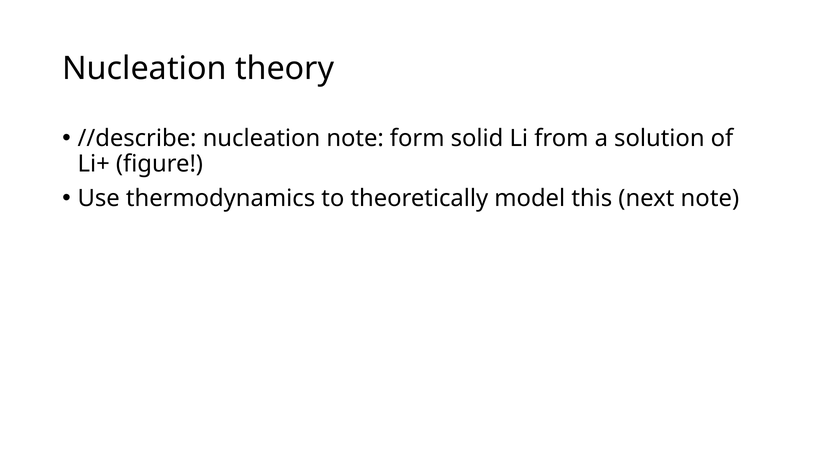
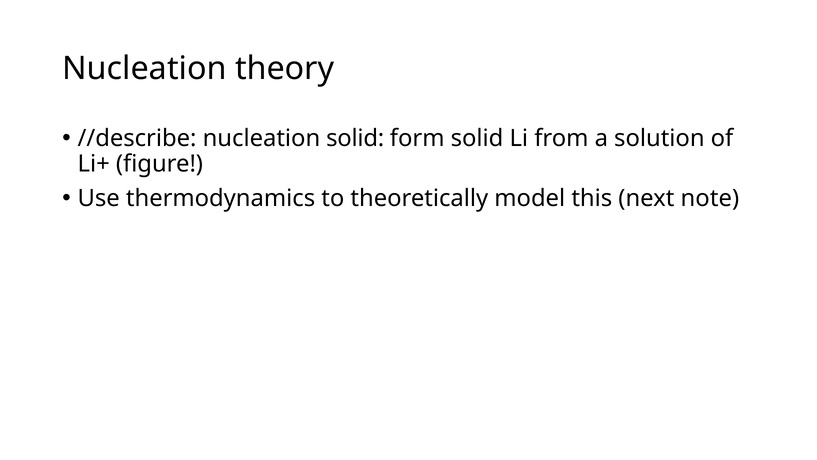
nucleation note: note -> solid (355, 138)
